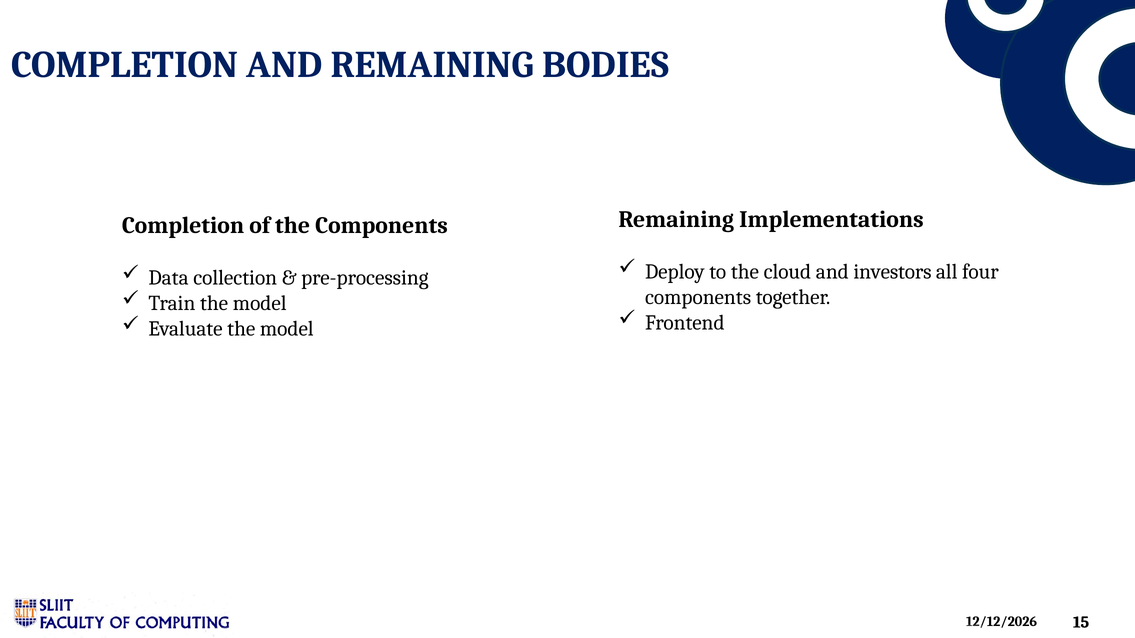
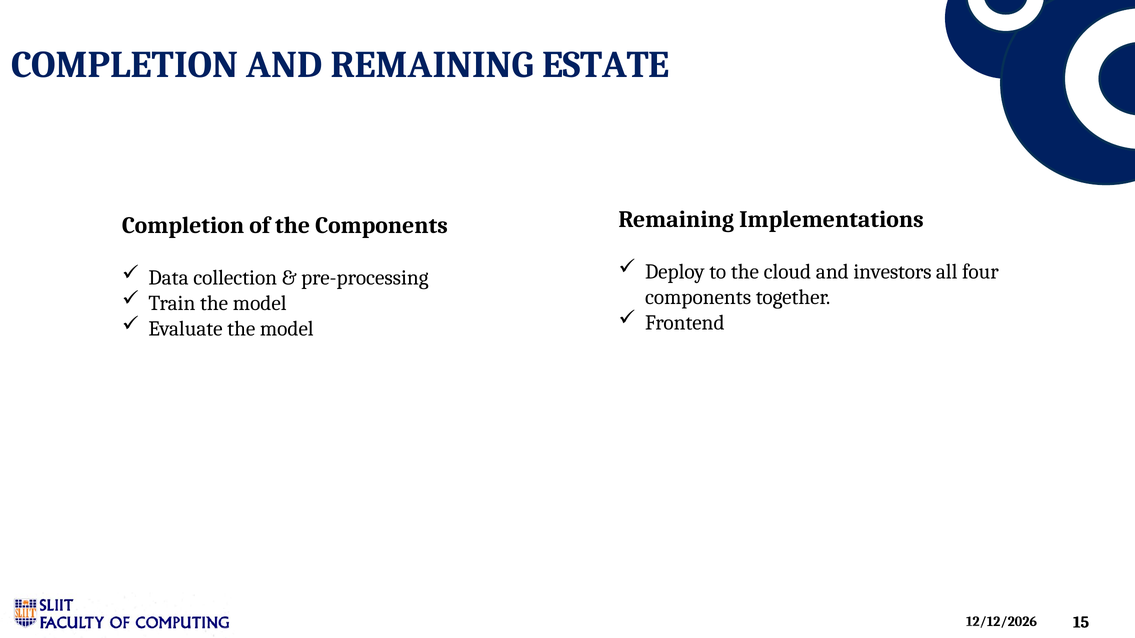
BODIES: BODIES -> ESTATE (606, 65)
